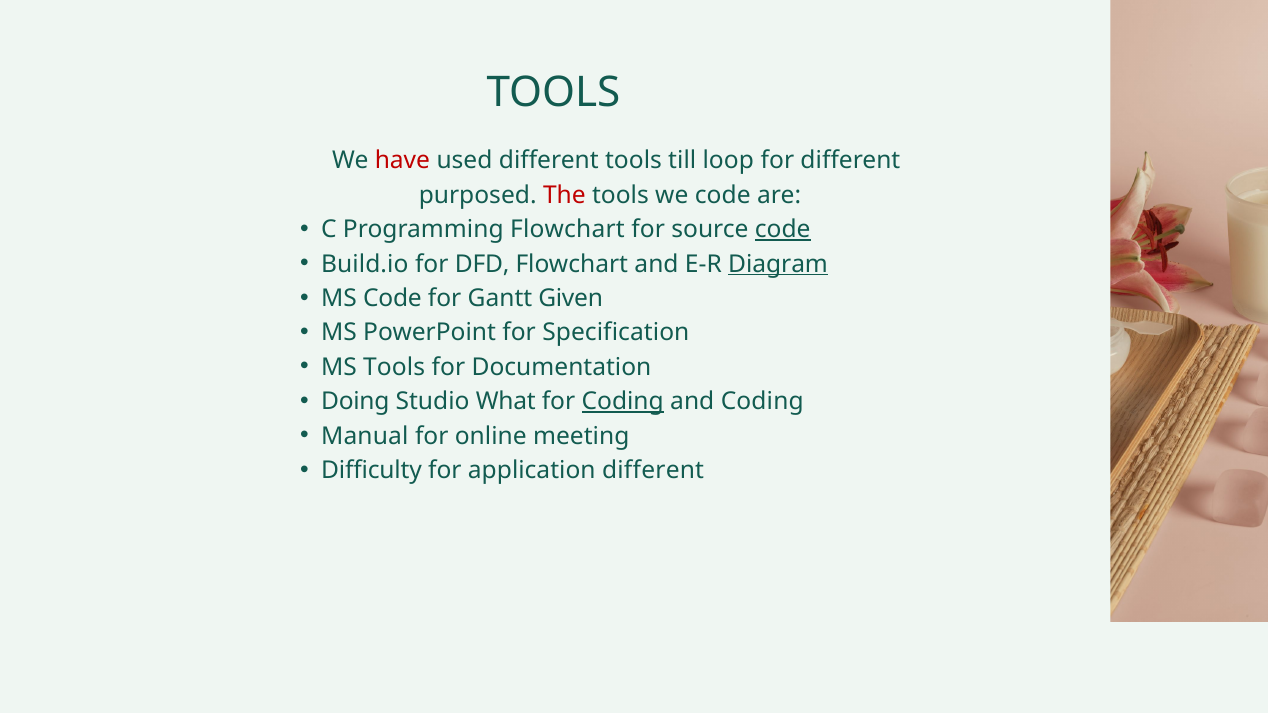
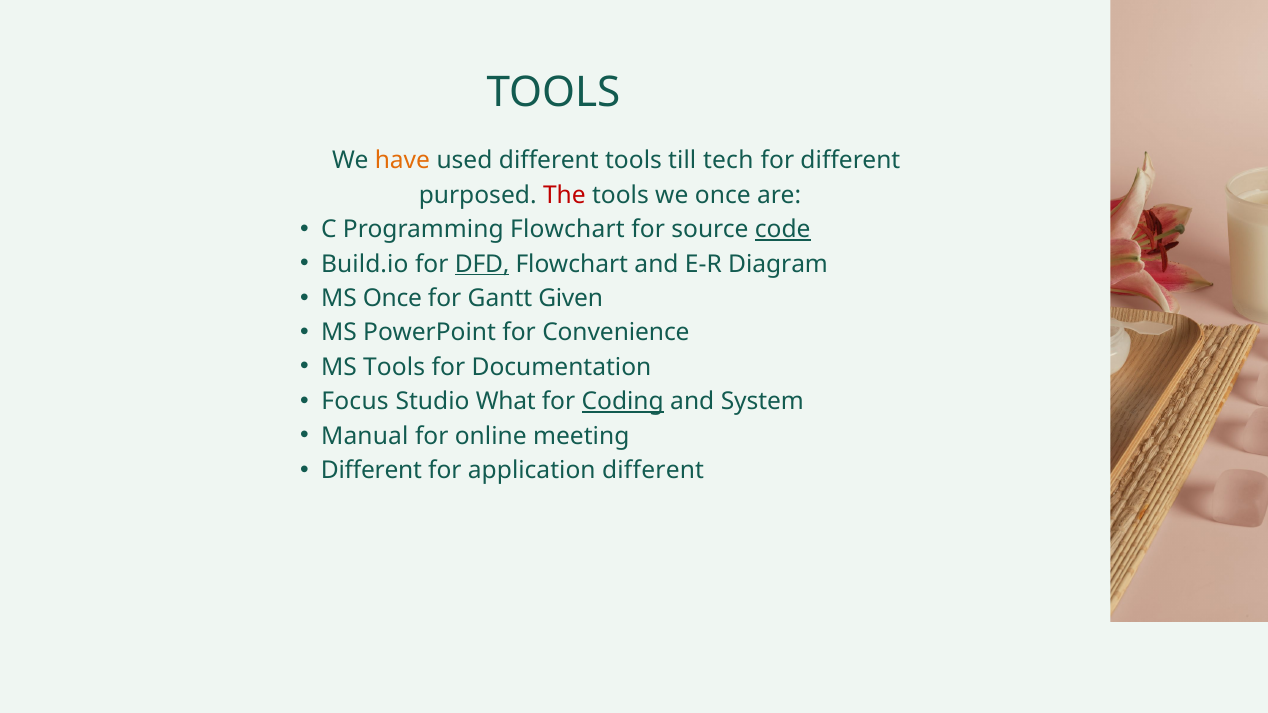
have colour: red -> orange (402, 161)
loop: loop -> tech (728, 161)
we code: code -> once (723, 195)
DFD underline: none -> present (482, 264)
Diagram underline: present -> none (778, 264)
MS Code: Code -> Once (392, 298)
Specification: Specification -> Convenience (616, 333)
Doing: Doing -> Focus (355, 402)
and Coding: Coding -> System (762, 402)
Difficulty: Difficulty -> Different (371, 471)
